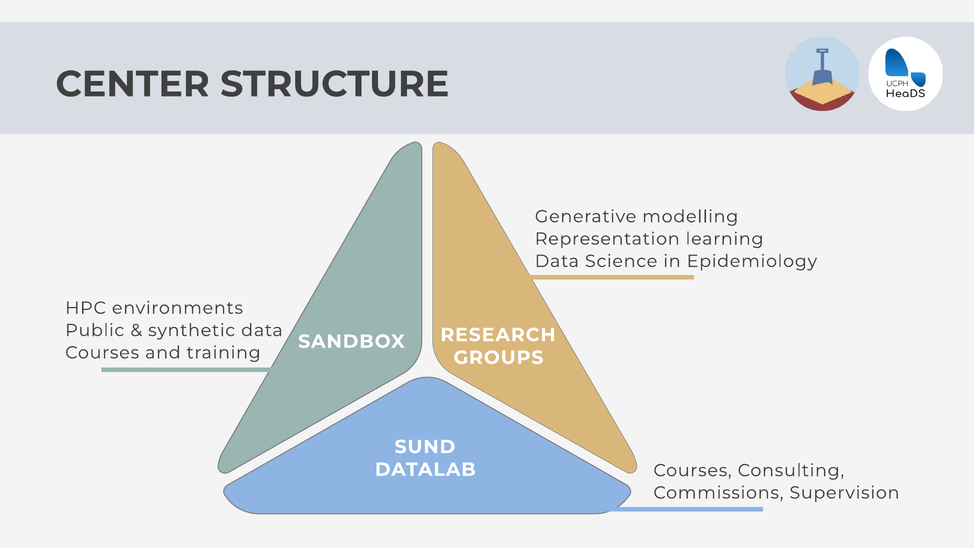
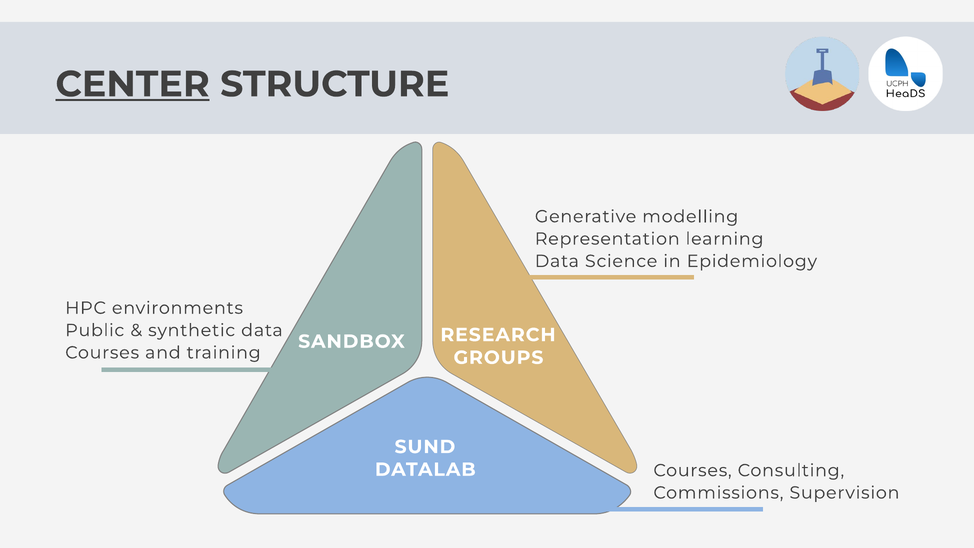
CENTER underline: none -> present (133, 84)
